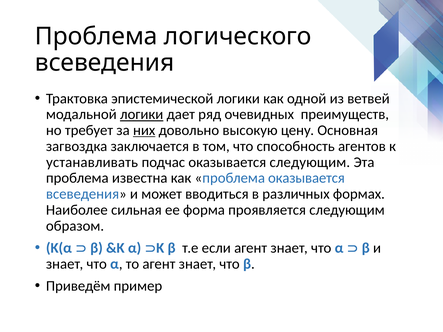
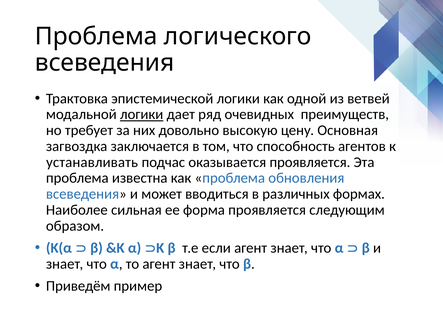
них underline: present -> none (144, 130)
оказывается следующим: следующим -> проявляется (310, 162)
проблема оказывается: оказывается -> обновления (306, 178)
